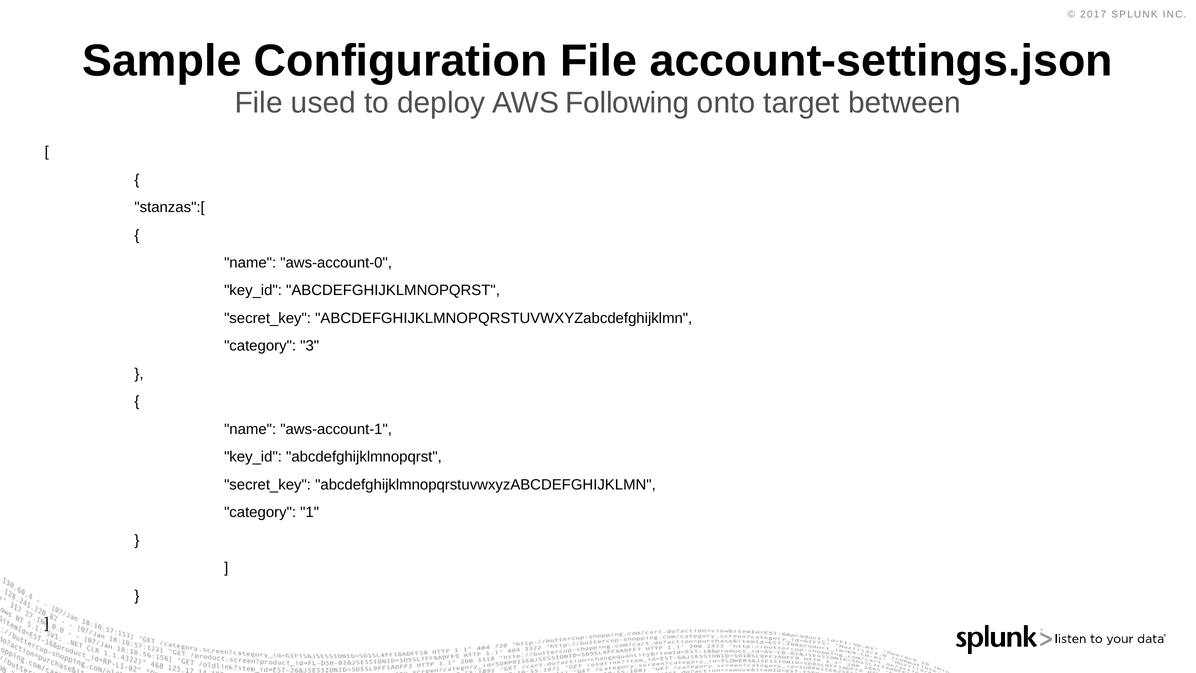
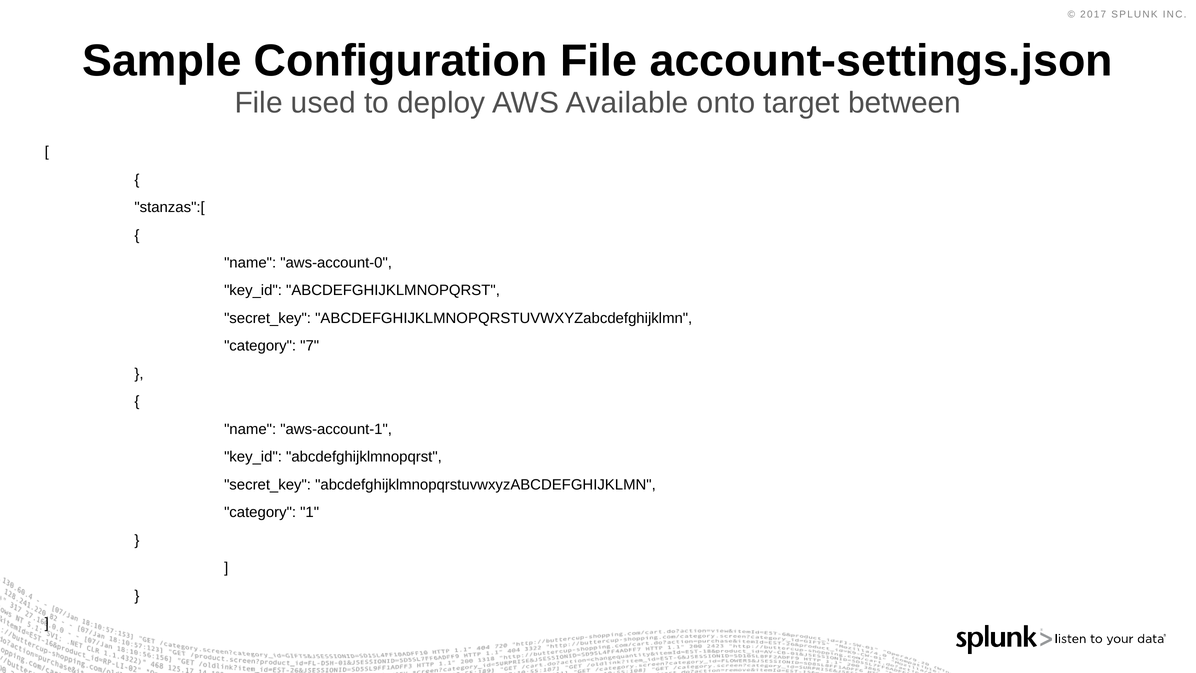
Following: Following -> Available (627, 103)
3: 3 -> 7 (310, 346)
